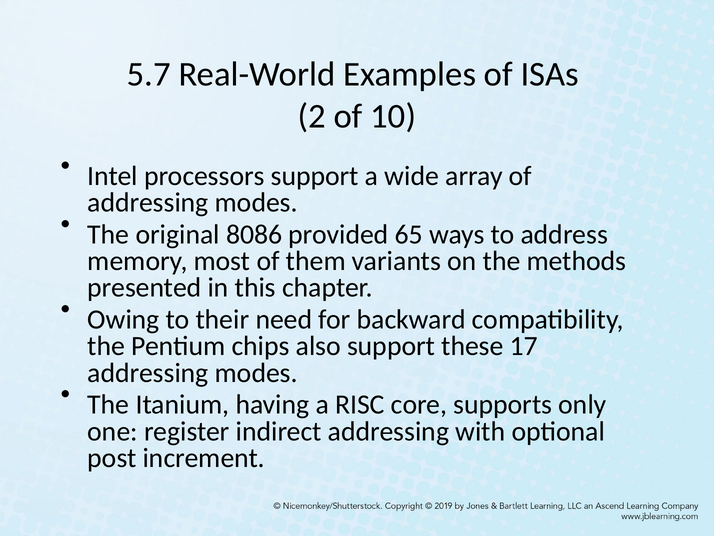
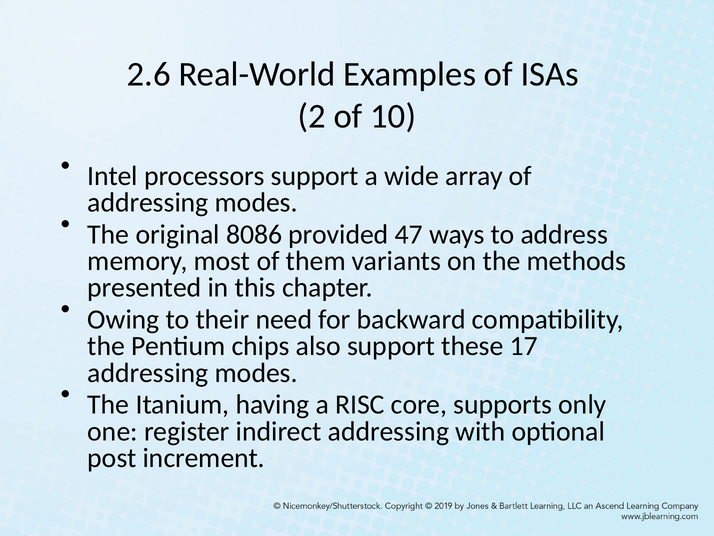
5.7: 5.7 -> 2.6 (149, 74)
65: 65 -> 47 (409, 234)
